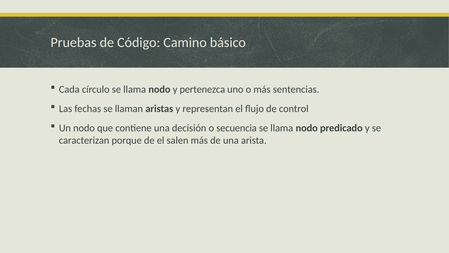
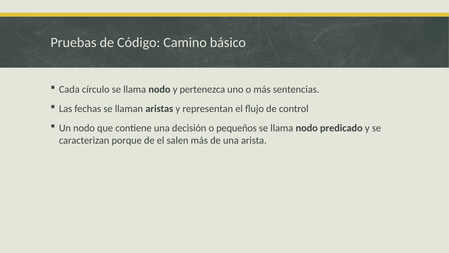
secuencia: secuencia -> pequeños (237, 128)
